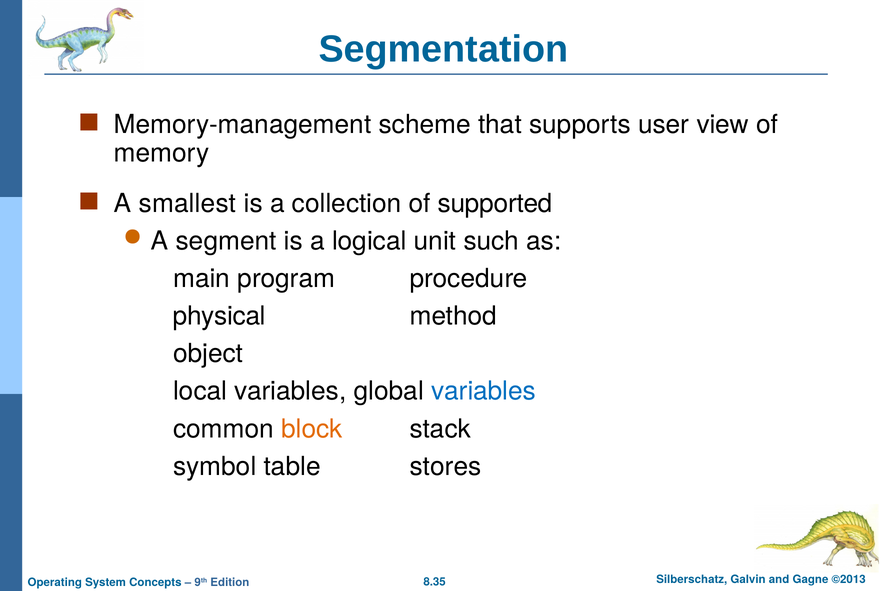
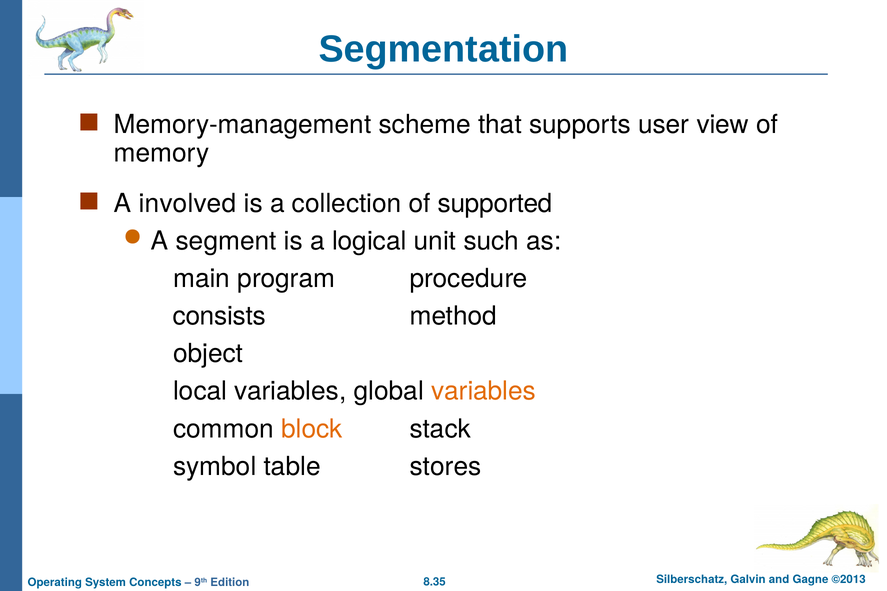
smallest: smallest -> involved (188, 204)
physical: physical -> consists (219, 316)
variables colour: blue -> orange (484, 392)
